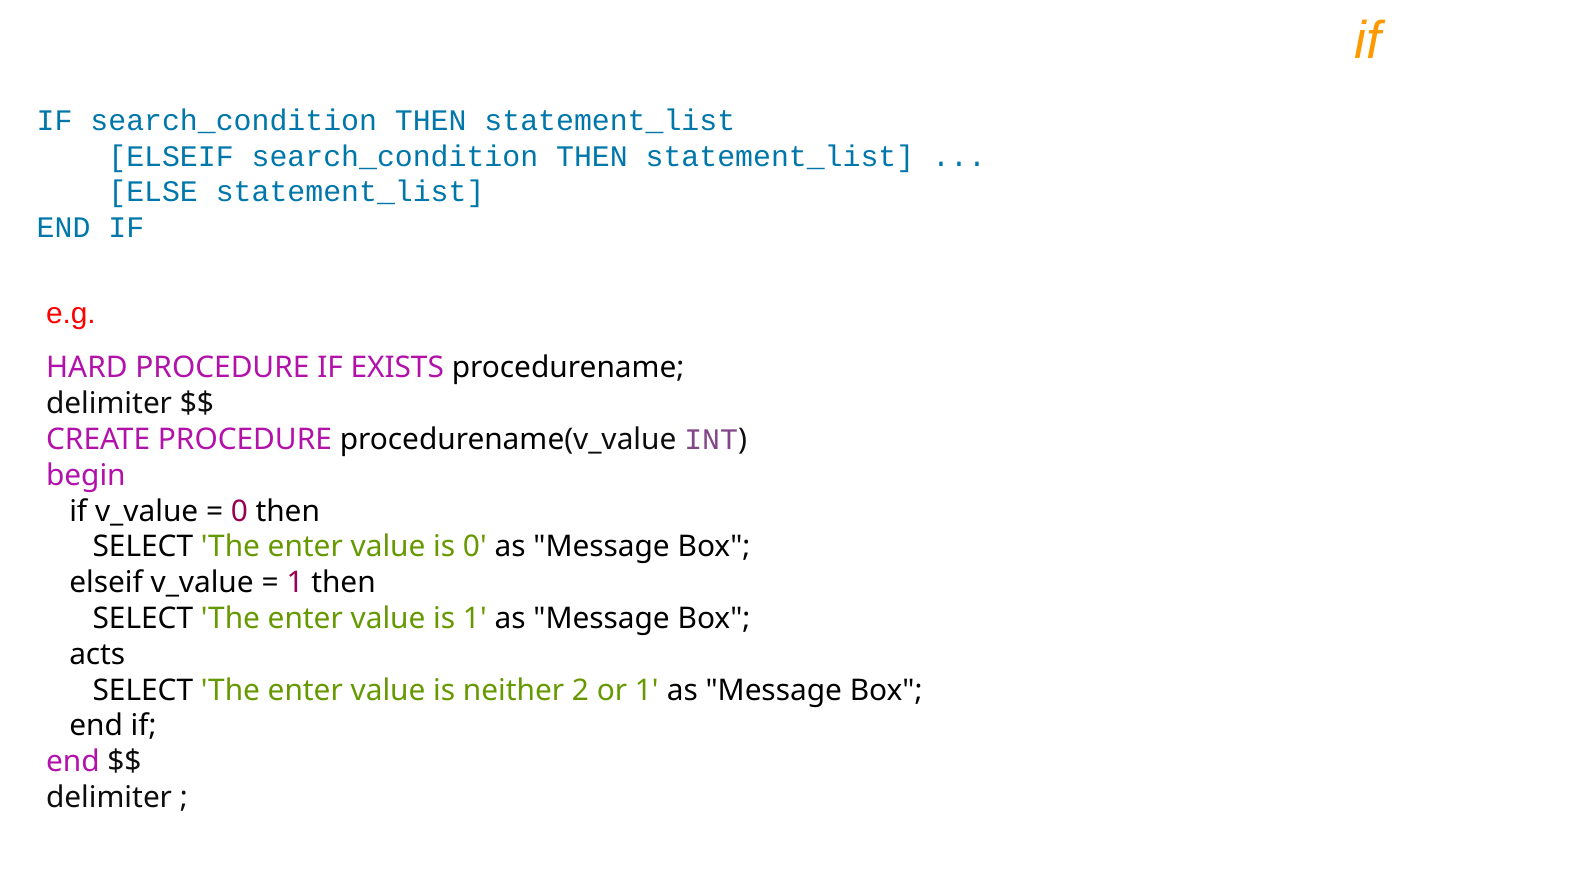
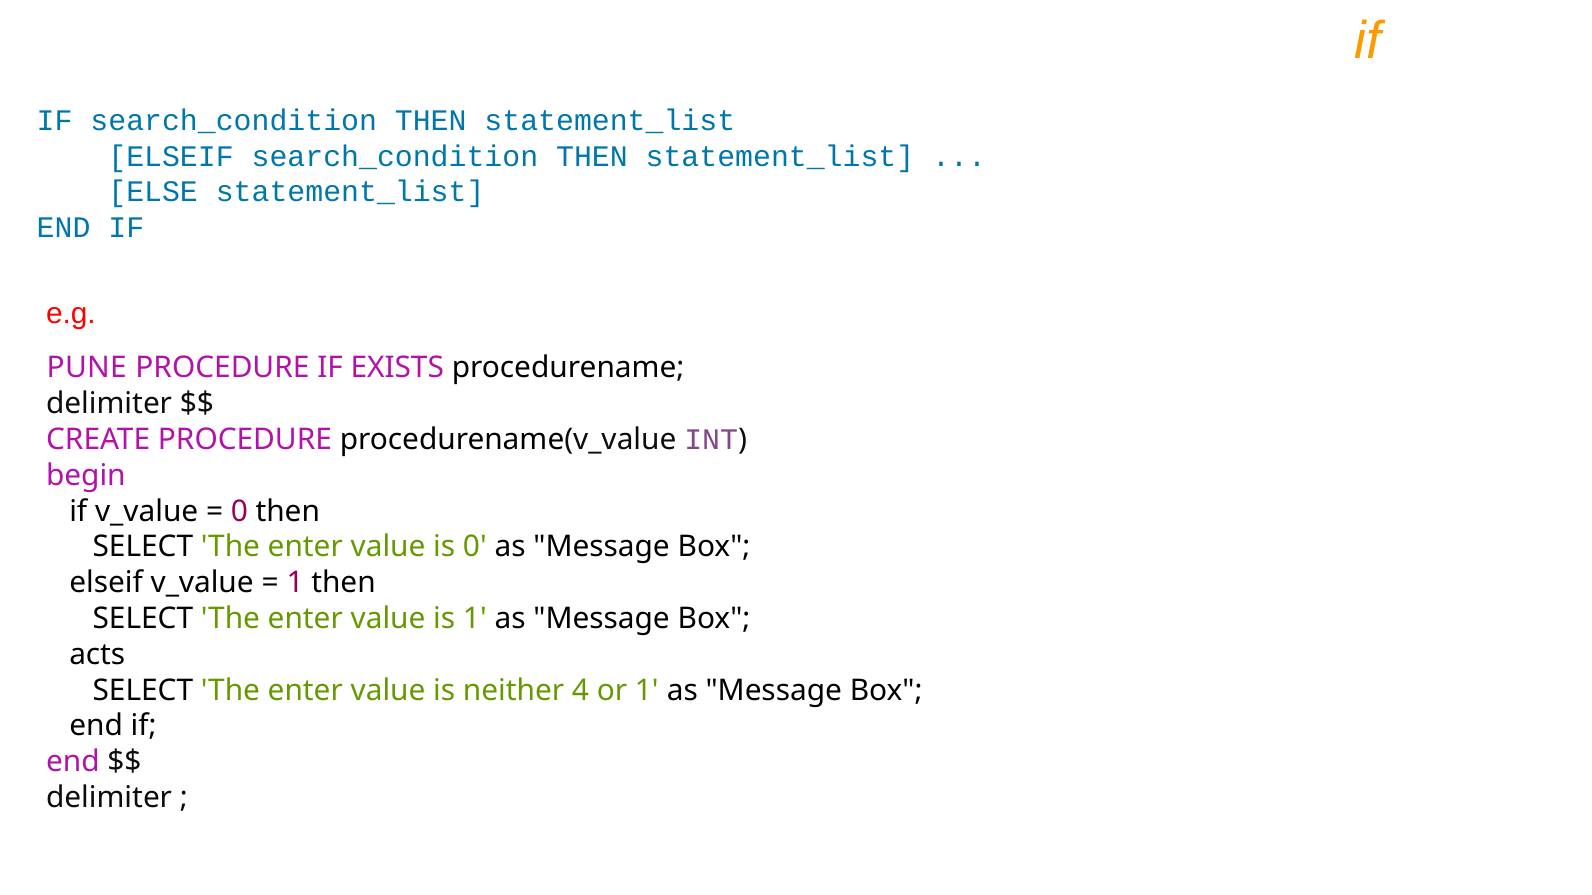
HARD: HARD -> PUNE (87, 368)
2: 2 -> 4 (580, 691)
